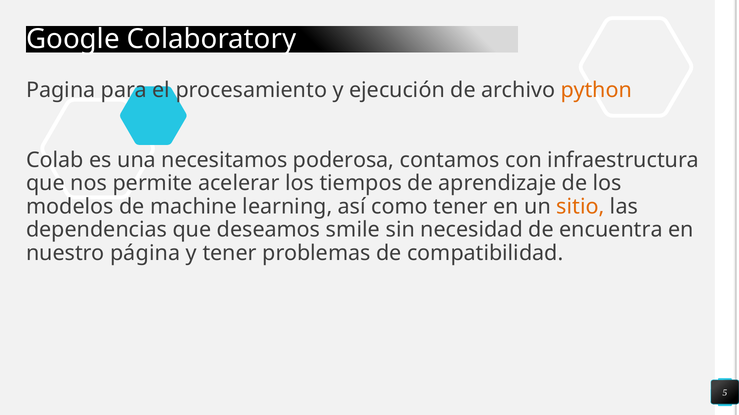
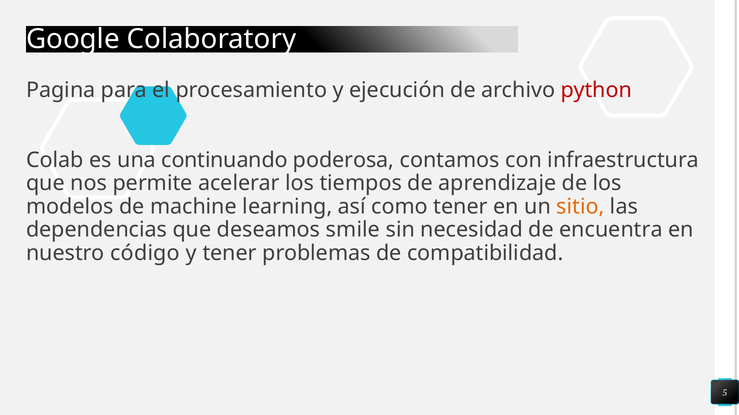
python colour: orange -> red (596, 90)
necesitamos: necesitamos -> continuando (225, 160)
página: página -> código (145, 253)
